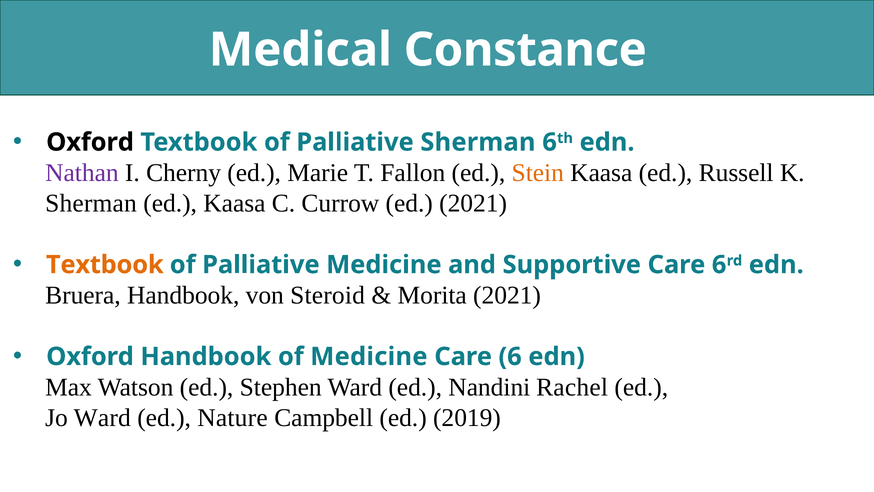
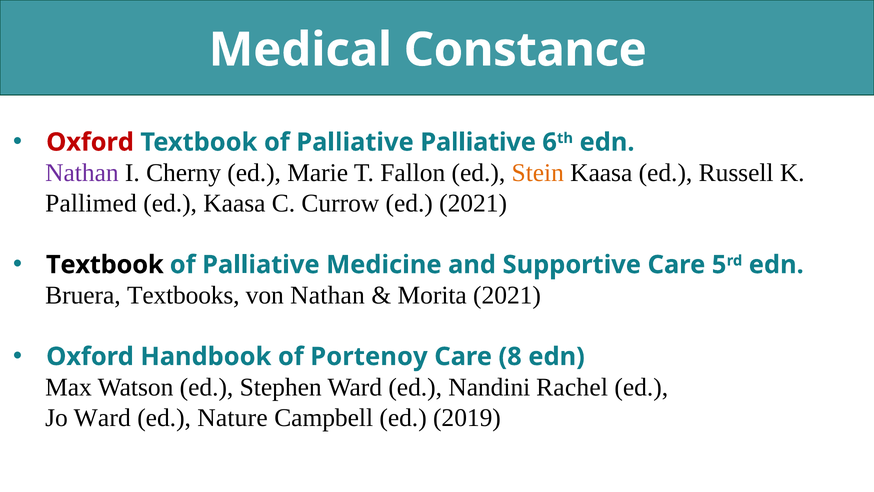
Oxford colour: black -> red (90, 142)
Palliative Sherman: Sherman -> Palliative (478, 142)
Sherman: Sherman -> Pallimed (91, 203)
Textbook colour: orange -> black (105, 265)
Supportive Care 6: 6 -> 5 (719, 265)
Bruera Handbook: Handbook -> Textbooks (183, 295)
von Steroid: Steroid -> Nathan (328, 295)
of Medicine: Medicine -> Portenoy (369, 356)
6: 6 -> 8 (510, 356)
